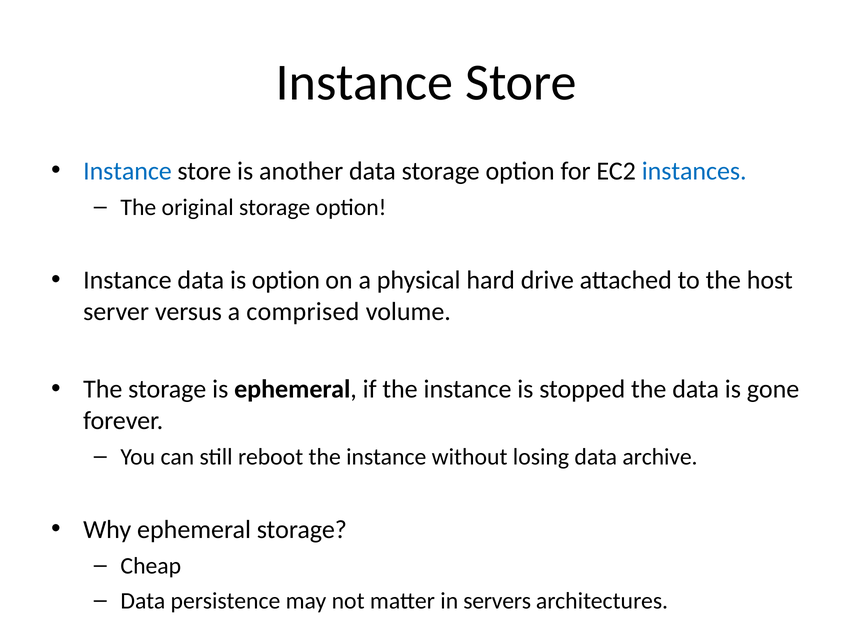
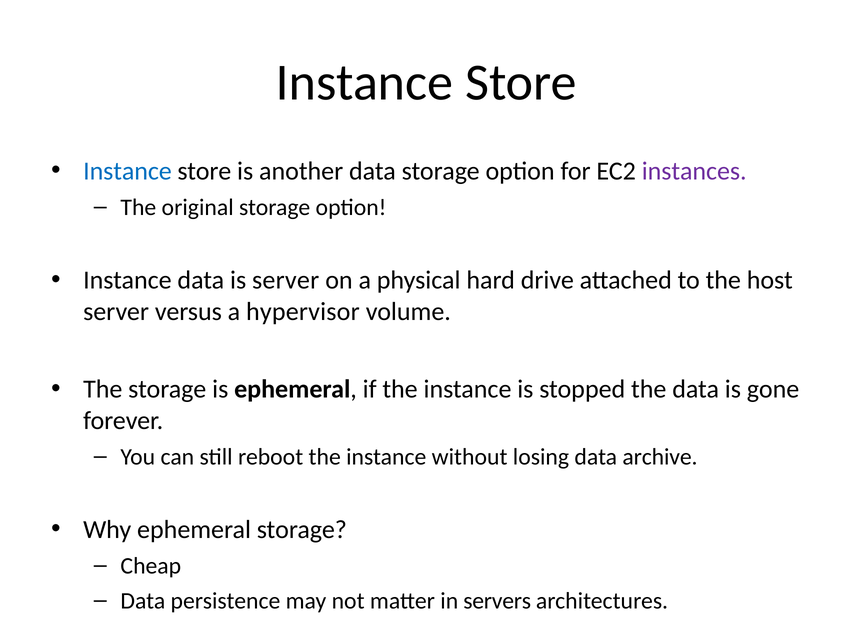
instances colour: blue -> purple (694, 171)
is option: option -> server (286, 280)
comprised: comprised -> hypervisor (303, 311)
